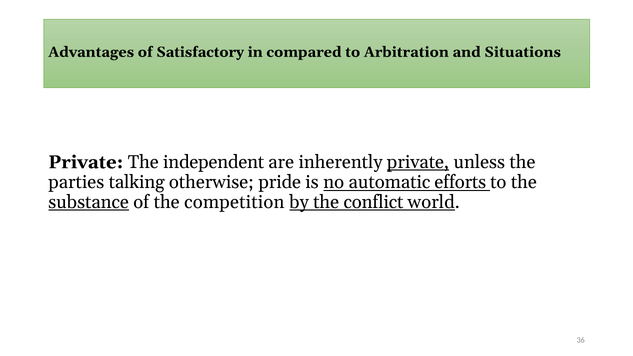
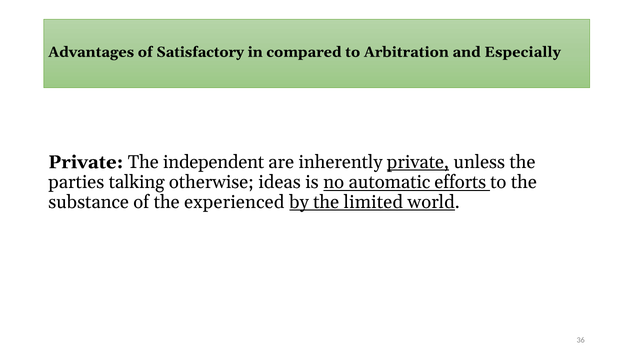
Situations: Situations -> Especially (523, 52)
pride: pride -> ideas (280, 182)
substance underline: present -> none (89, 202)
competition: competition -> experienced (234, 202)
conflict: conflict -> limited (373, 202)
